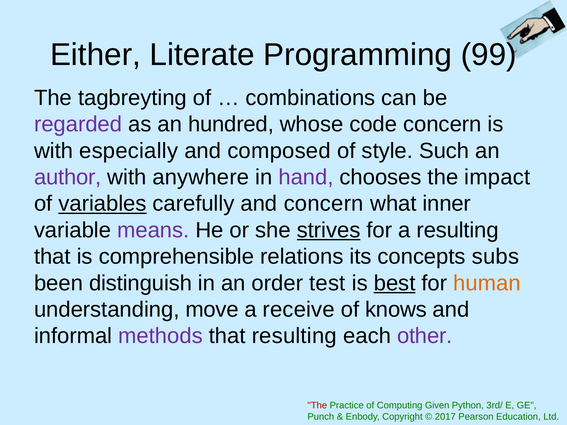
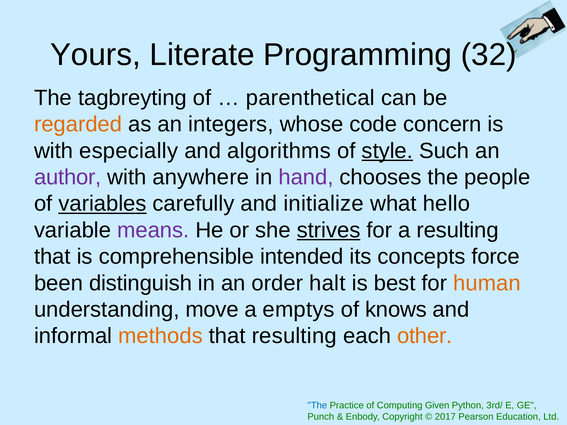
Either: Either -> Yours (95, 55)
99: 99 -> 32 (489, 55)
combinations: combinations -> parenthetical (310, 98)
regarded colour: purple -> orange (78, 124)
hundred: hundred -> integers (231, 124)
composed: composed -> algorithms (279, 151)
style underline: none -> present (387, 151)
impact: impact -> people (497, 177)
and concern: concern -> initialize (324, 204)
inner: inner -> hello (447, 204)
relations: relations -> intended (302, 257)
subs: subs -> force (496, 257)
test: test -> halt (327, 283)
best underline: present -> none (395, 283)
receive: receive -> emptys (299, 310)
methods colour: purple -> orange (161, 336)
other colour: purple -> orange (425, 336)
The colour: red -> blue (317, 406)
